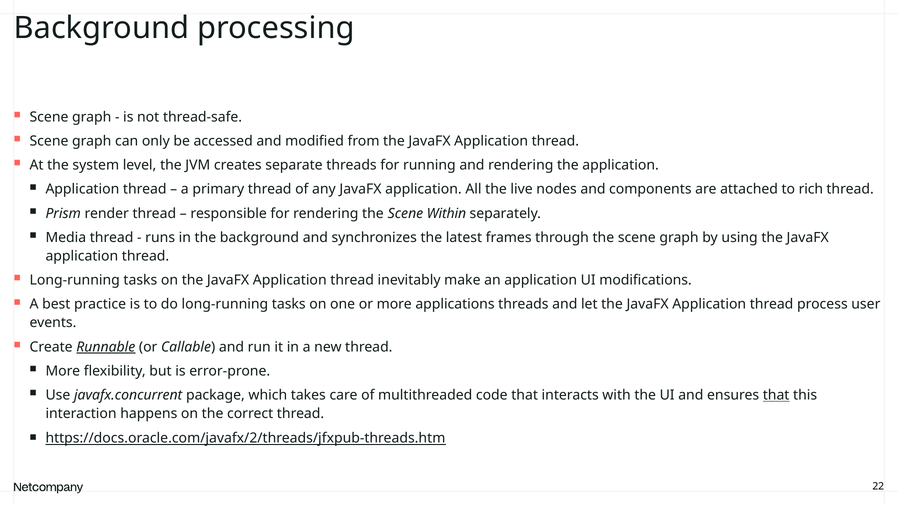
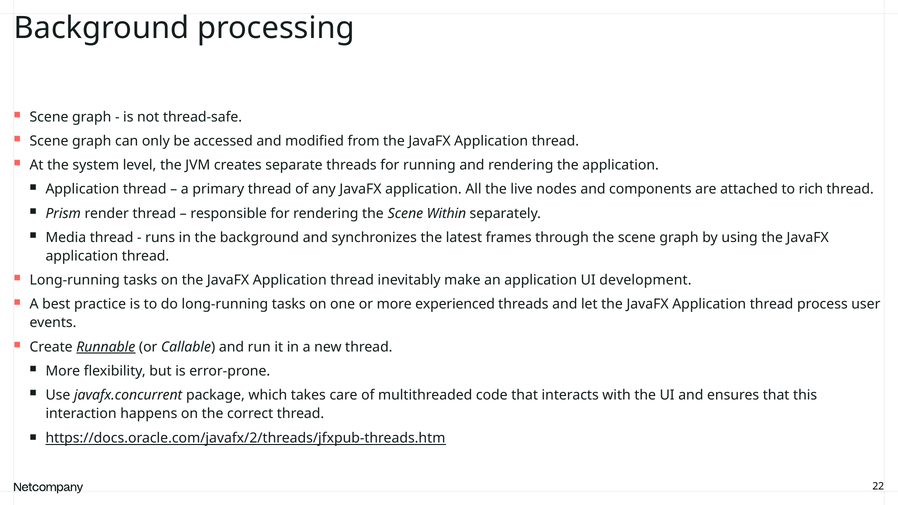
modifications: modifications -> development (645, 280)
applications: applications -> experienced (455, 304)
that underline: present -> none (776, 395)
